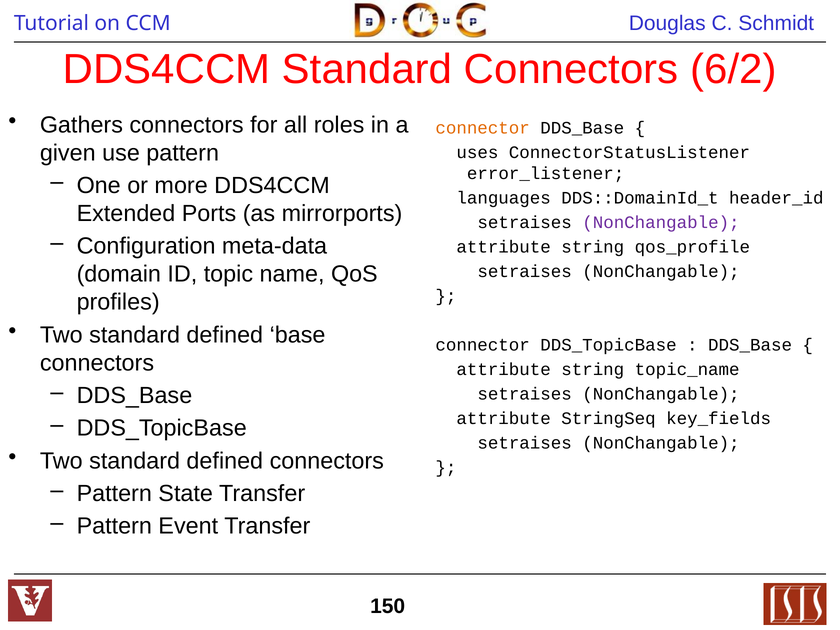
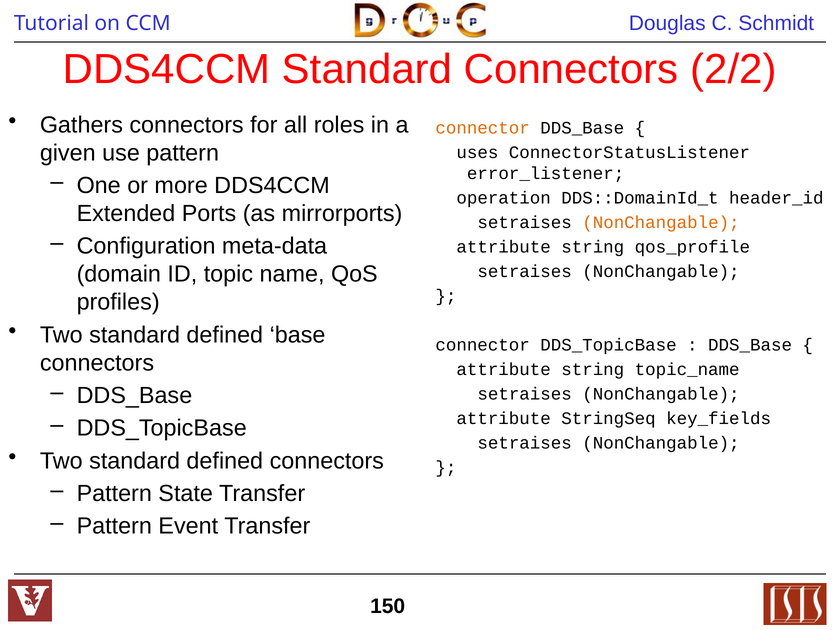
6/2: 6/2 -> 2/2 (733, 69)
languages: languages -> operation (504, 198)
NonChangable colour: purple -> orange (661, 222)
